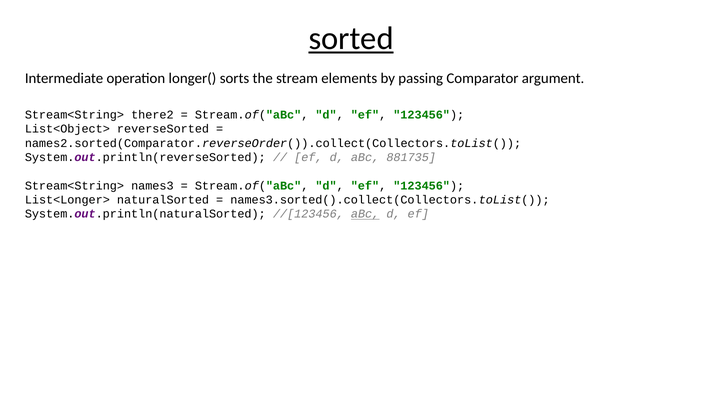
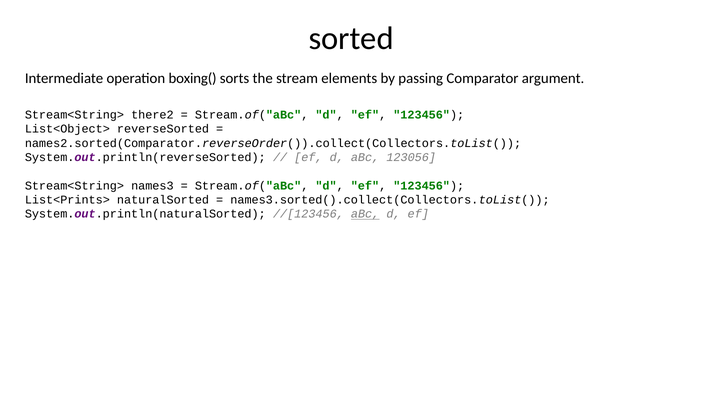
sorted underline: present -> none (351, 38)
longer(: longer( -> boxing( (193, 78)
881735: 881735 -> 123056 (411, 157)
List<Longer>: List<Longer> -> List<Prints> (67, 200)
